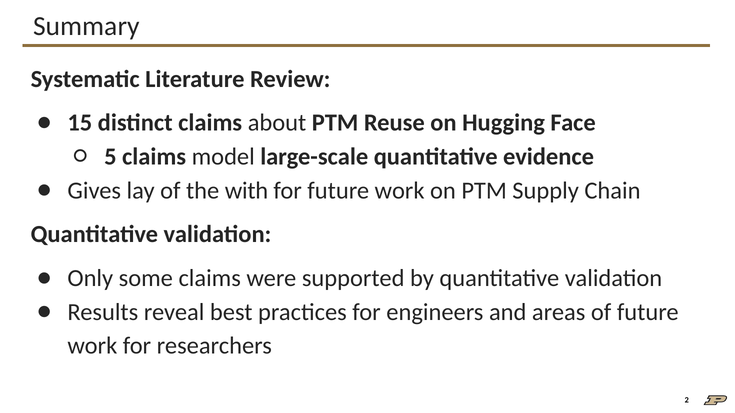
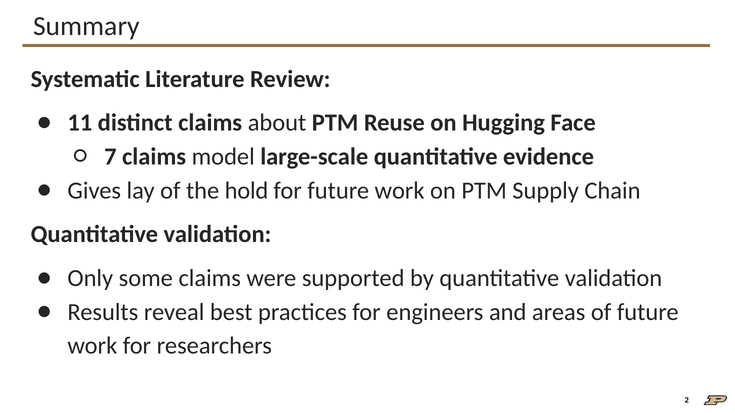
15: 15 -> 11 (80, 123)
5: 5 -> 7 (110, 157)
with: with -> hold (246, 191)
